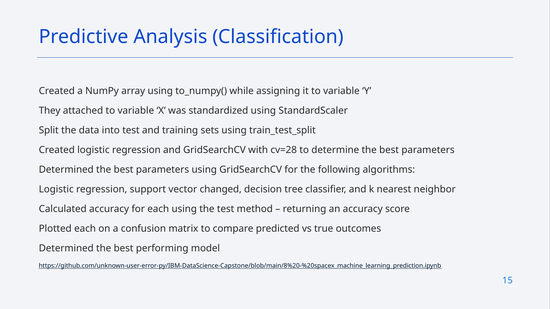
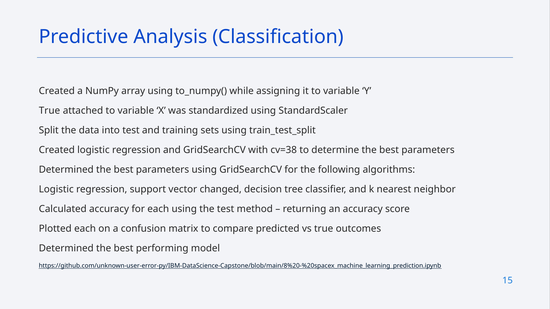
They: They -> True (50, 111)
cv=28: cv=28 -> cv=38 (284, 150)
